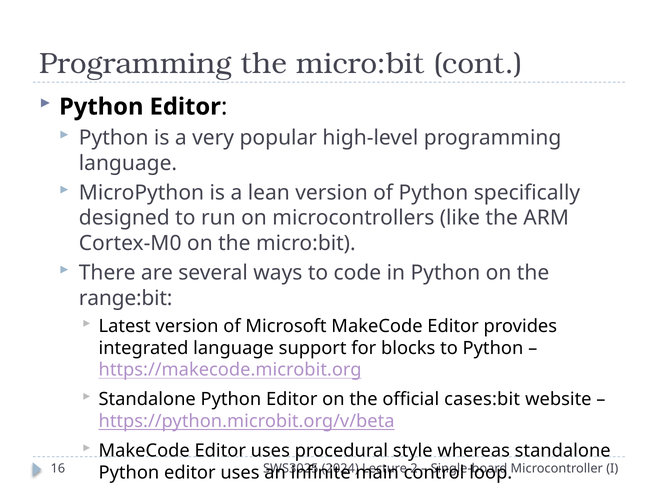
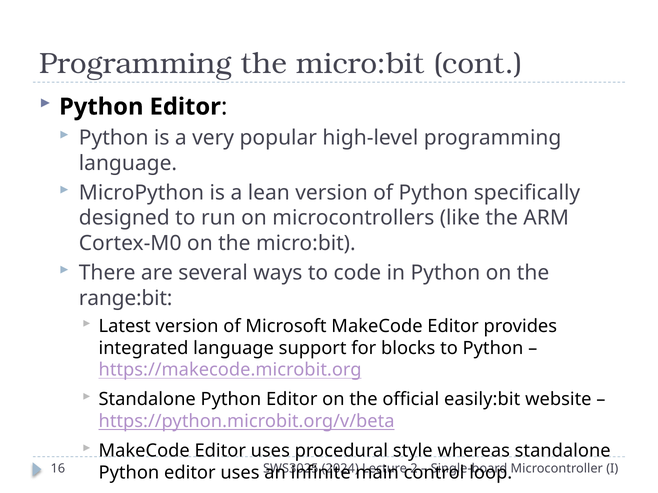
cases:bit: cases:bit -> easily:bit (482, 400)
